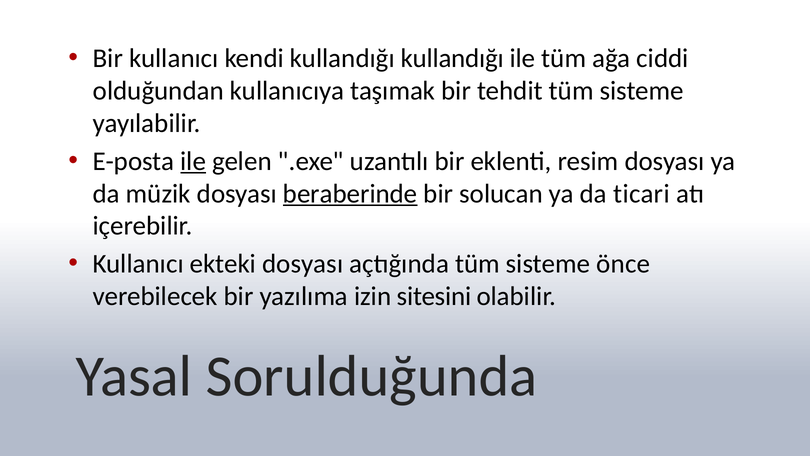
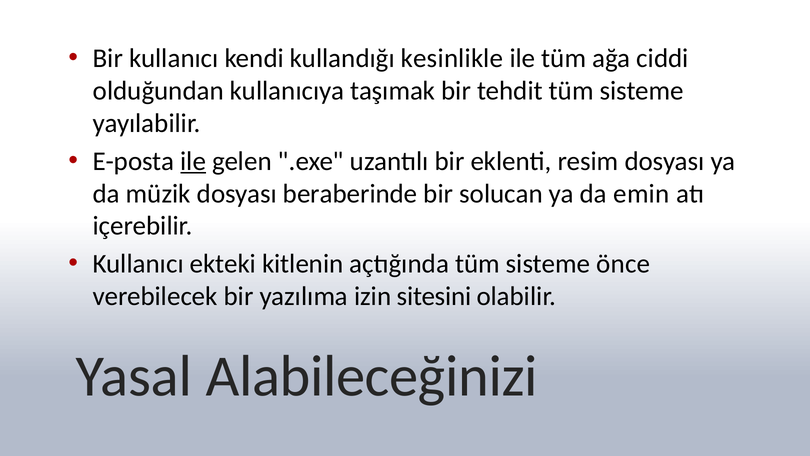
kullandığı kullandığı: kullandığı -> kesinlikle (452, 59)
beraberinde underline: present -> none (350, 193)
ticari: ticari -> emin (642, 193)
ekteki dosyası: dosyası -> kitlenin (303, 264)
Sorulduğunda: Sorulduğunda -> Alabileceğinizi (372, 376)
